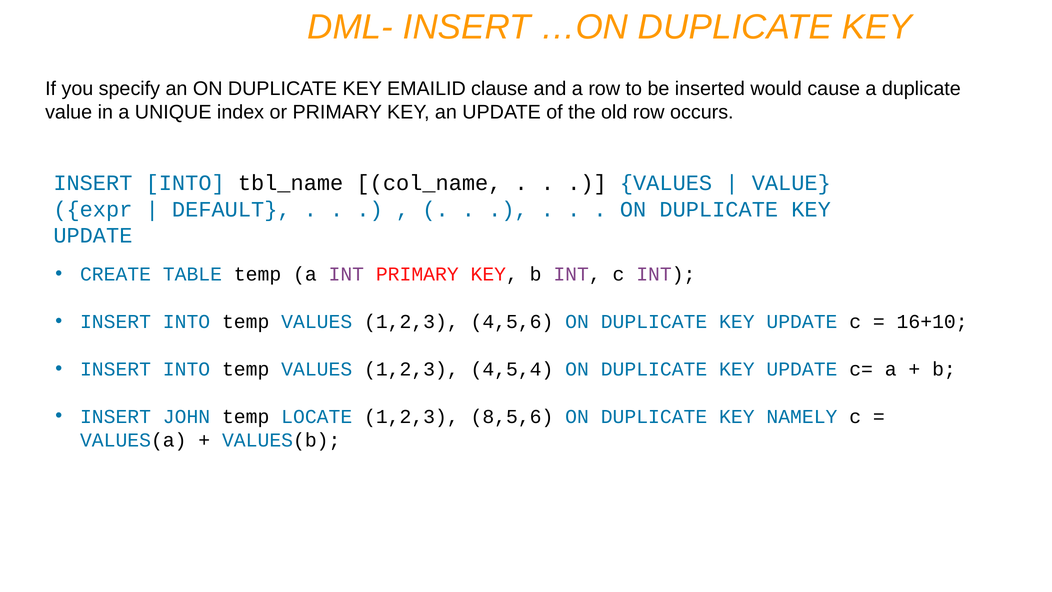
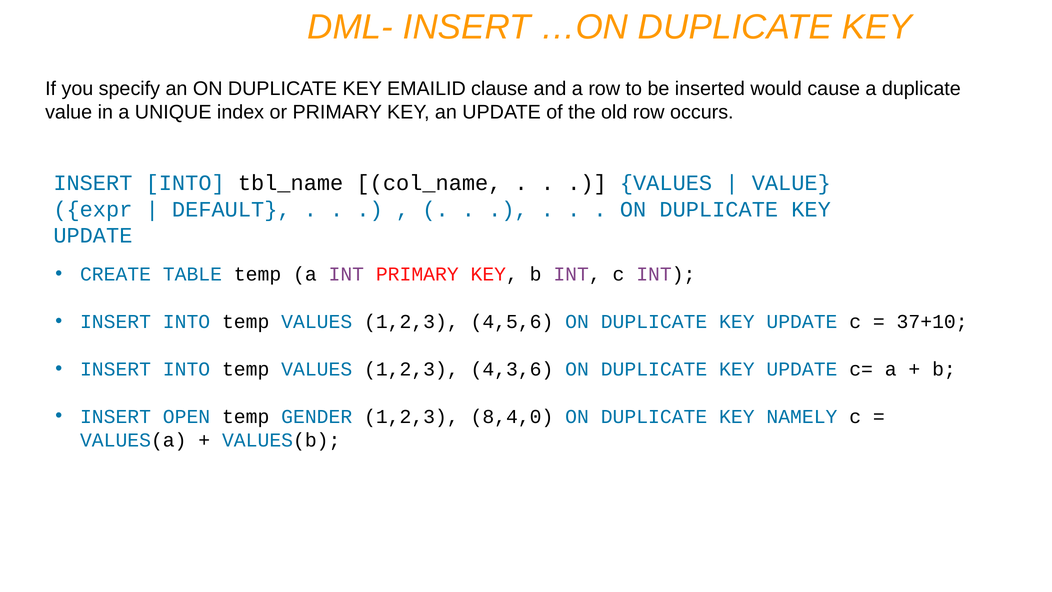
16+10: 16+10 -> 37+10 (932, 322)
4,5,4: 4,5,4 -> 4,3,6 (512, 369)
JOHN: JOHN -> OPEN (187, 416)
LOCATE: LOCATE -> GENDER (317, 416)
8,5,6: 8,5,6 -> 8,4,0 (512, 416)
